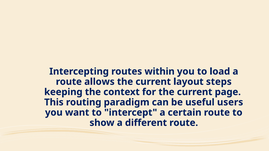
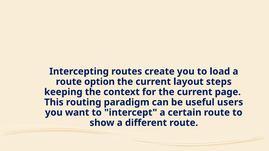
within: within -> create (160, 72)
allows: allows -> option (99, 82)
